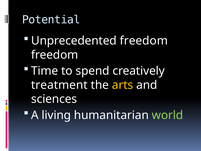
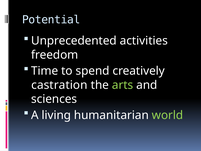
Unprecedented freedom: freedom -> activities (144, 41)
treatment: treatment -> castration (59, 85)
arts colour: yellow -> light green (123, 85)
